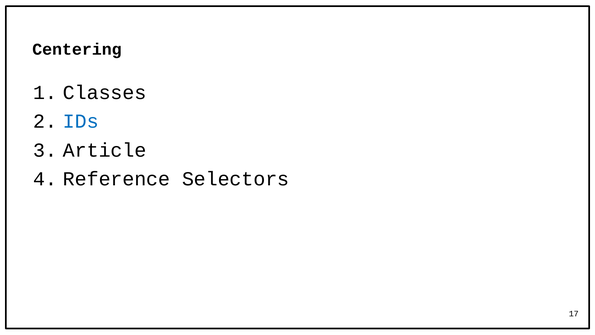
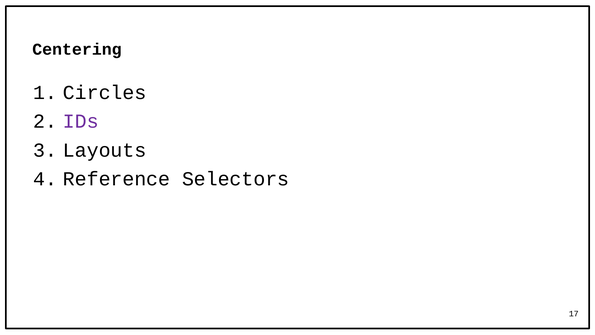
Classes: Classes -> Circles (105, 92)
IDs colour: blue -> purple (81, 121)
Article: Article -> Layouts (105, 150)
